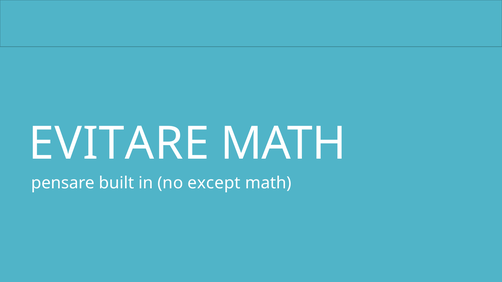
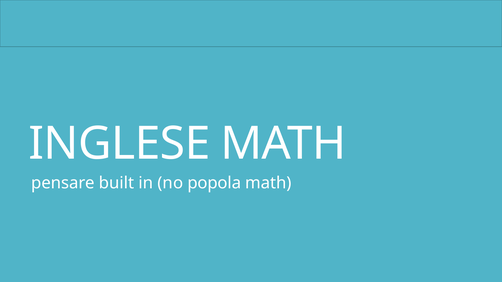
EVITARE: EVITARE -> INGLESE (119, 144)
except: except -> popola (214, 183)
